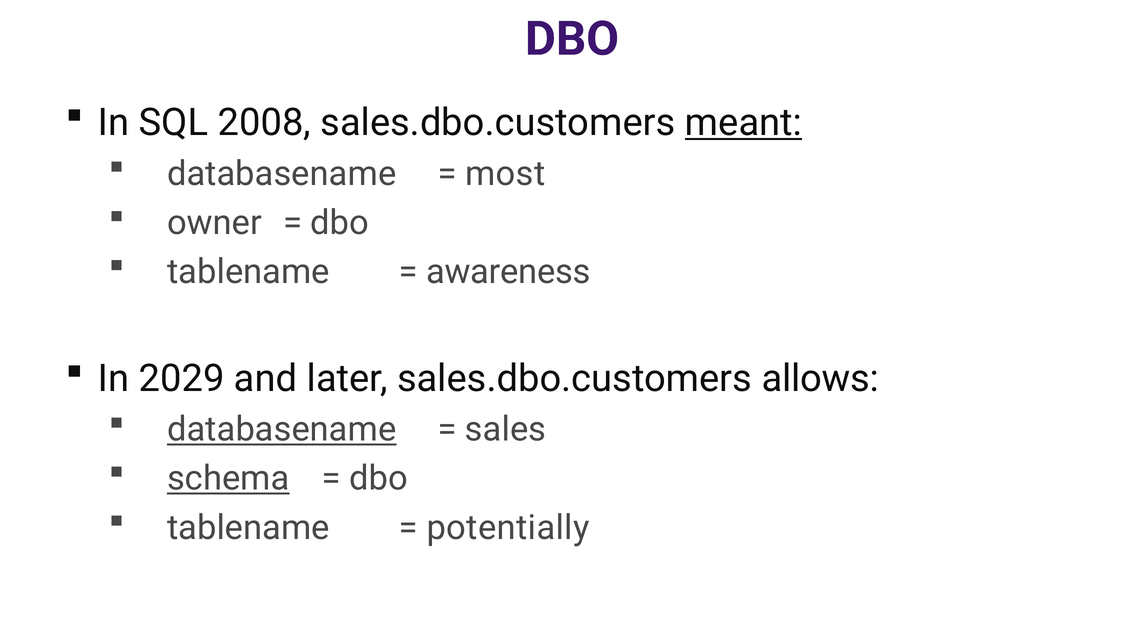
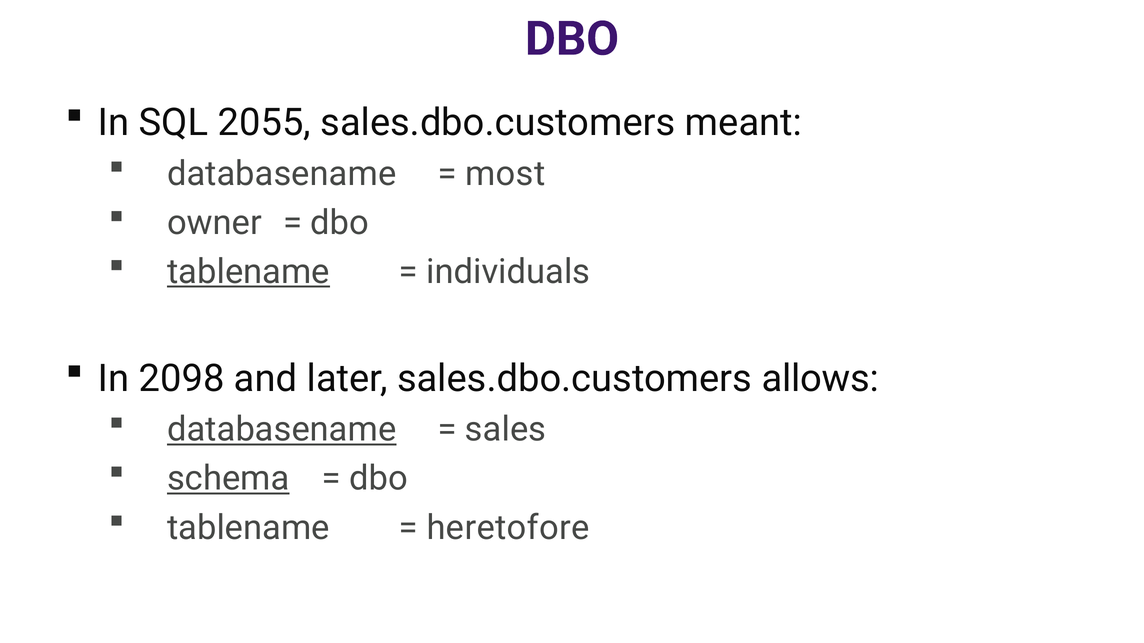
2008: 2008 -> 2055 (264, 123)
meant underline: present -> none (744, 123)
tablename underline: none -> present (248, 272)
awareness: awareness -> individuals (508, 272)
2029: 2029 -> 2098 (182, 379)
potentially: potentially -> heretofore (508, 528)
